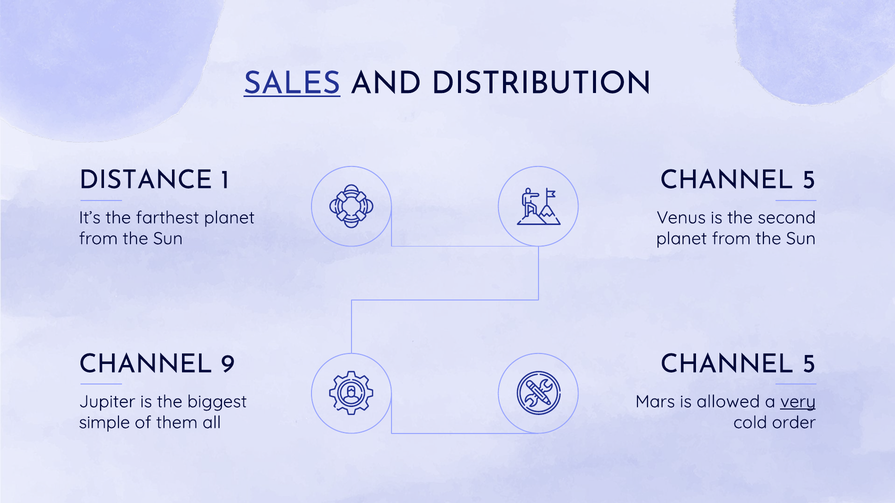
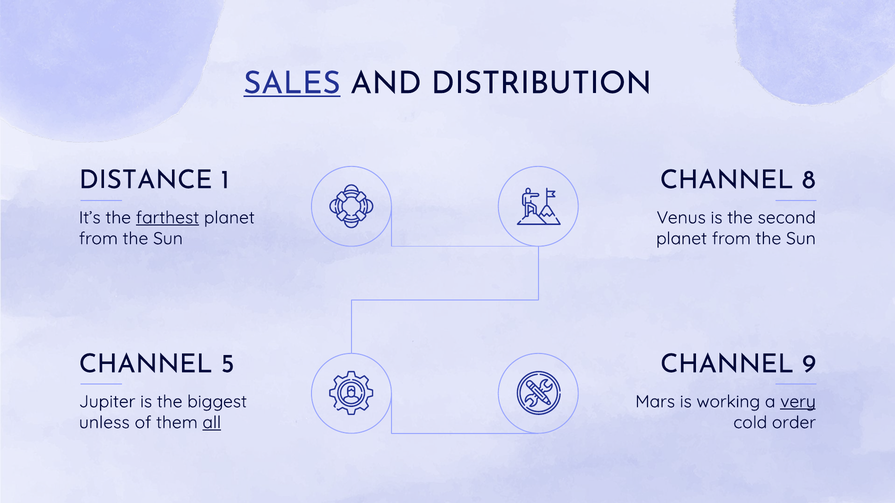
5: 5 -> 8 (809, 180)
farthest underline: none -> present (167, 218)
9: 9 -> 5 (228, 364)
5: 5 -> 9 (809, 364)
allowed: allowed -> working (728, 402)
simple: simple -> unless (104, 423)
all underline: none -> present (212, 423)
